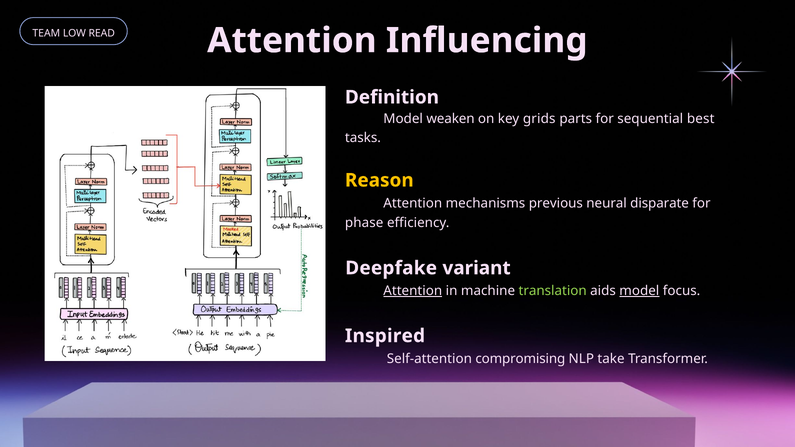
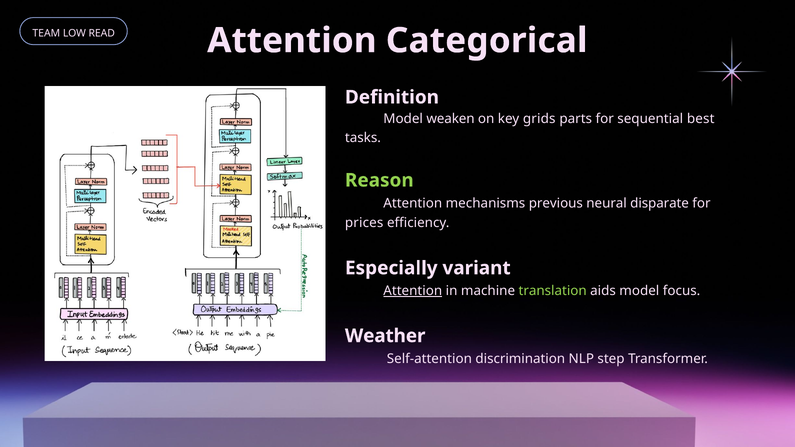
Influencing: Influencing -> Categorical (487, 41)
Reason colour: yellow -> light green (379, 180)
phase: phase -> prices (364, 223)
Deepfake: Deepfake -> Especially (391, 268)
model underline: present -> none (639, 291)
Inspired: Inspired -> Weather (385, 336)
compromising: compromising -> discrimination (520, 359)
take: take -> step (611, 359)
